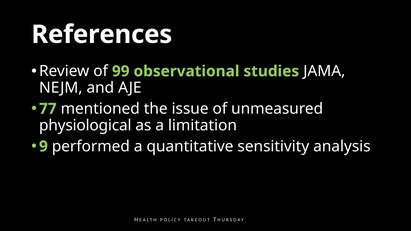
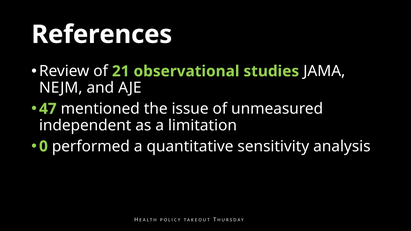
99: 99 -> 21 (121, 71)
77: 77 -> 47 (48, 109)
physiological: physiological -> independent (85, 126)
9: 9 -> 0 (43, 146)
